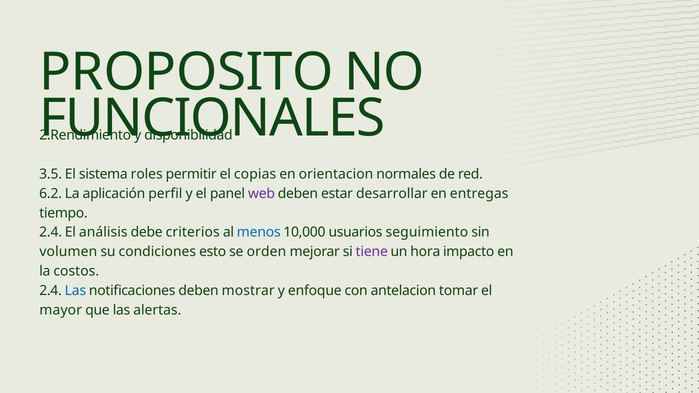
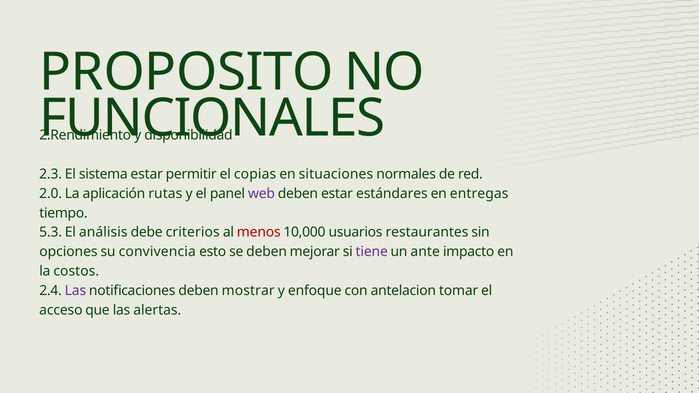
3.5: 3.5 -> 2.3 (51, 174)
sistema roles: roles -> estar (147, 174)
orientacion: orientacion -> situaciones (336, 174)
6.2: 6.2 -> 2.0 (51, 194)
perfil: perfil -> rutas (165, 194)
desarrollar: desarrollar -> estándares (392, 194)
2.4: 2.4 -> 5.3 (51, 233)
menos colour: blue -> red (259, 233)
seguimiento: seguimiento -> restaurantes (427, 233)
volumen: volumen -> opciones (68, 252)
condiciones: condiciones -> convivencia (157, 252)
se orden: orden -> deben (267, 252)
hora: hora -> ante (425, 252)
Las colour: blue -> purple (75, 291)
mayor: mayor -> acceso (61, 310)
